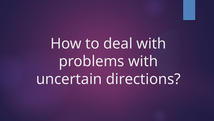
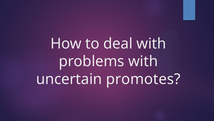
directions: directions -> promotes (143, 79)
